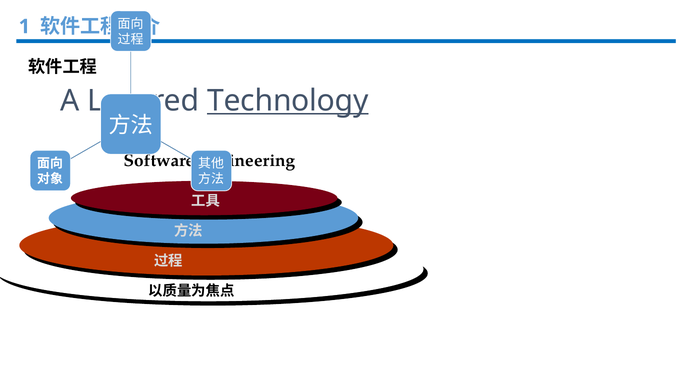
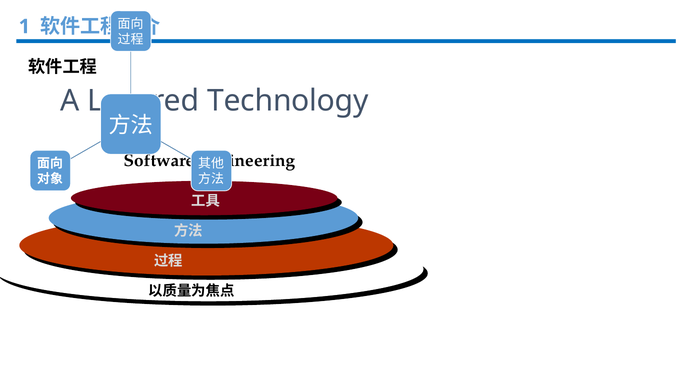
Technology underline: present -> none (288, 101)
